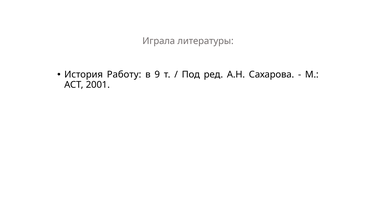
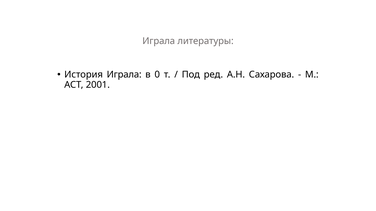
История Работу: Работу -> Играла (124, 75)
9: 9 -> 0 (157, 75)
